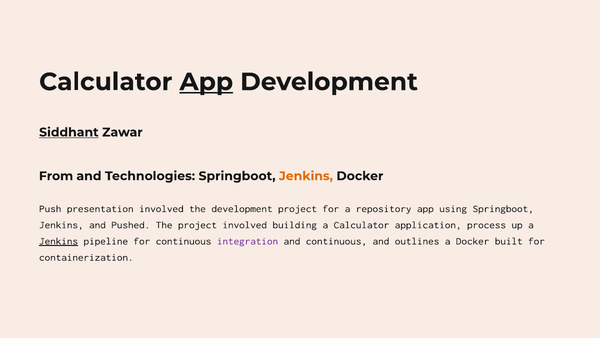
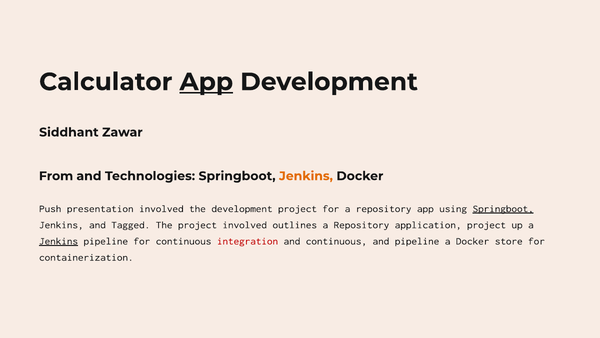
Siddhant underline: present -> none (69, 132)
Springboot underline: none -> present (503, 208)
Pushed: Pushed -> Tagged (131, 225)
building: building -> outlines (295, 225)
Calculator: Calculator -> Repository (361, 225)
application process: process -> project (487, 225)
integration colour: purple -> red (248, 241)
and outlines: outlines -> pipeline (417, 241)
built: built -> store (509, 241)
